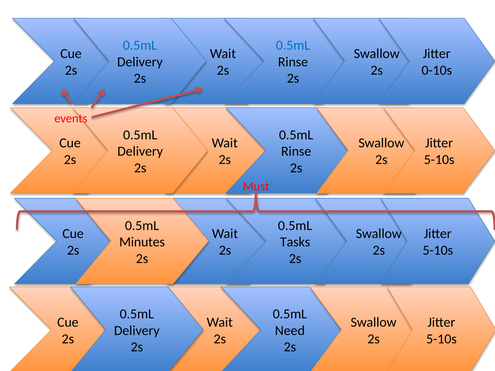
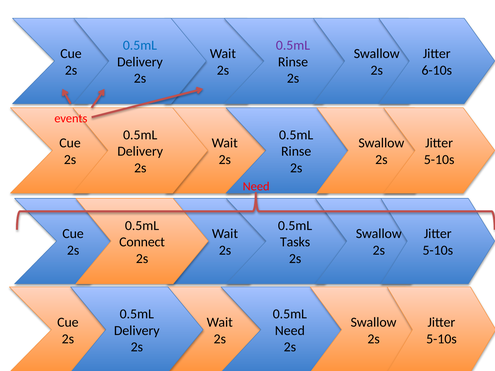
0.5mL colour: blue -> purple (293, 45)
0-10s: 0-10s -> 6-10s (437, 70)
Must: Must -> Need (256, 187)
Minutes: Minutes -> Connect (142, 242)
